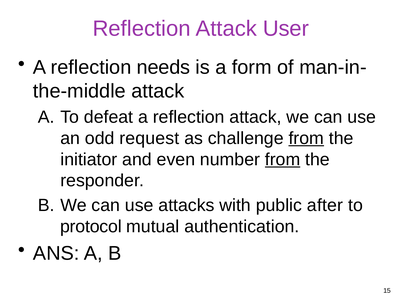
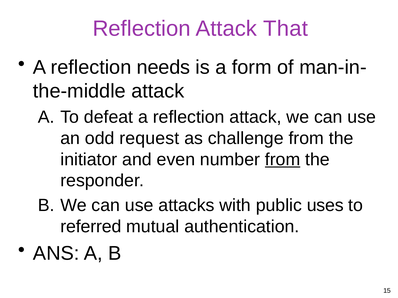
User: User -> That (286, 29)
from underline: present -> none (306, 138)
after: after -> uses (325, 206)
protocol: protocol -> referred (91, 227)
